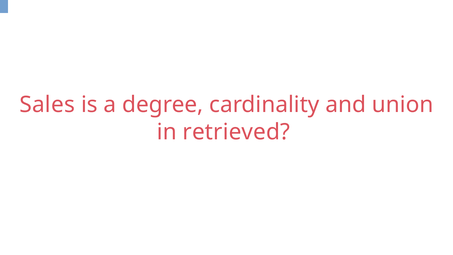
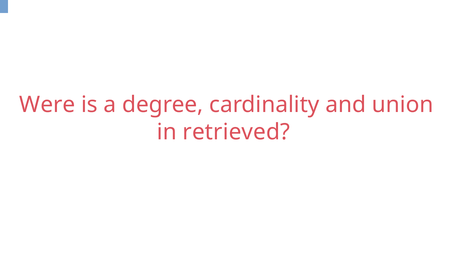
Sales: Sales -> Were (47, 105)
